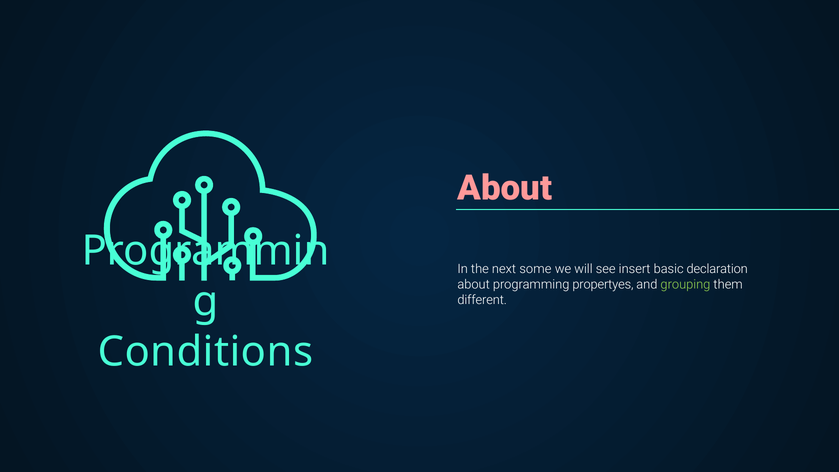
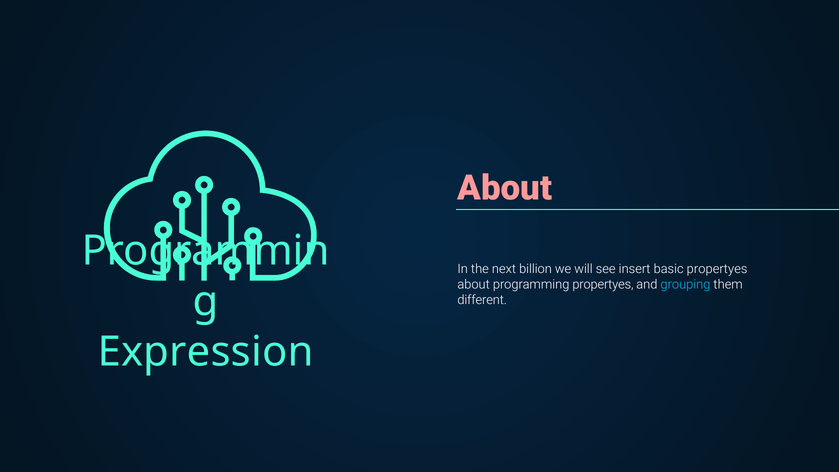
some: some -> billion (535, 269)
basic declaration: declaration -> propertyes (717, 269)
grouping colour: light green -> light blue (685, 284)
Conditions: Conditions -> Expression (206, 352)
